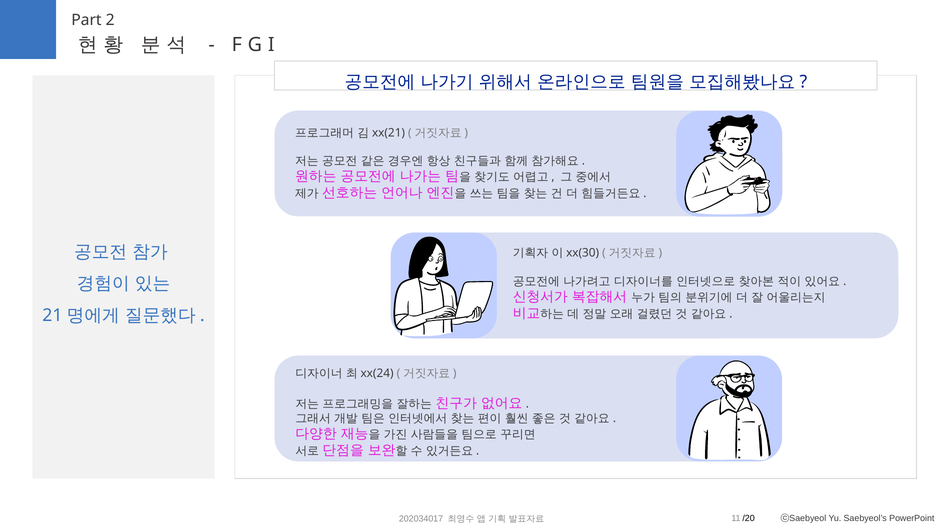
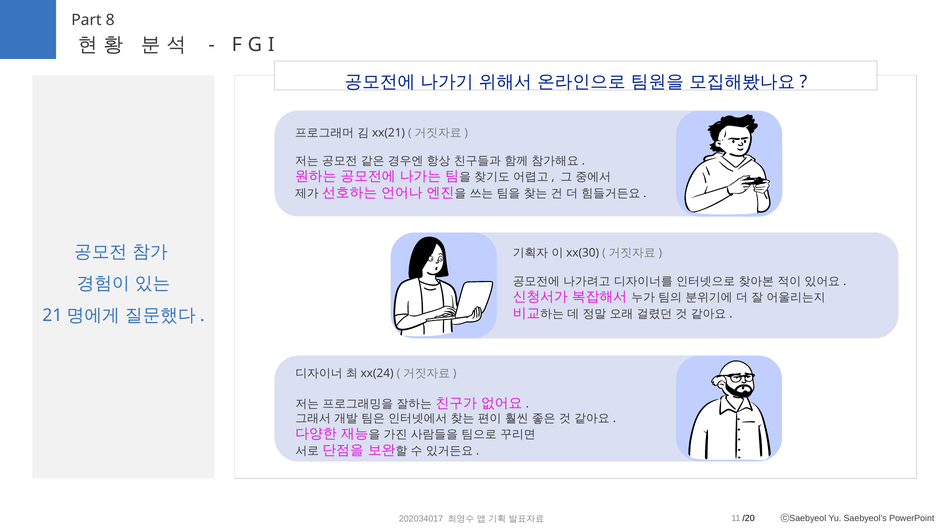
2: 2 -> 8 (110, 20)
